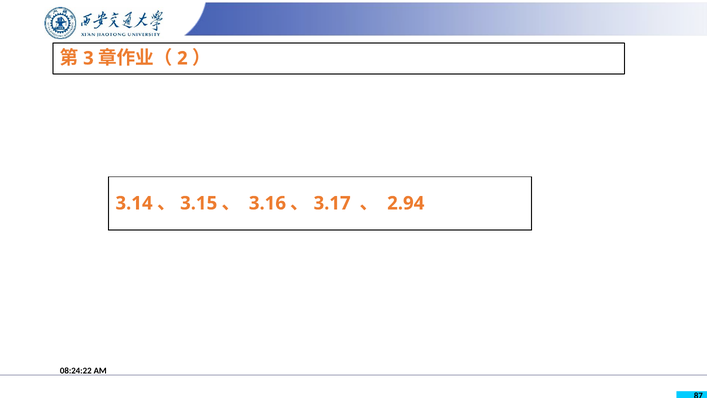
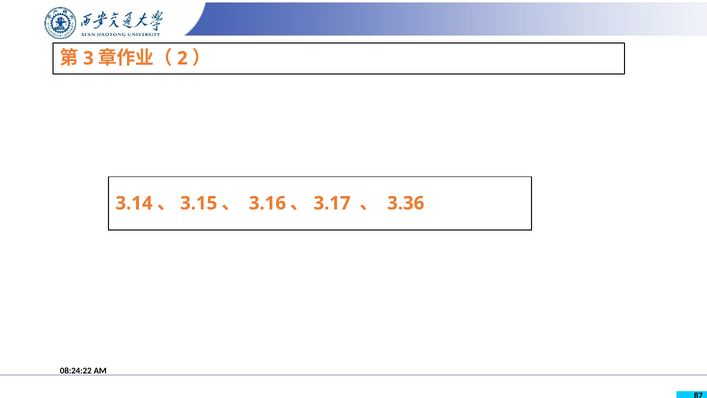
2.94: 2.94 -> 3.36 (406, 203)
